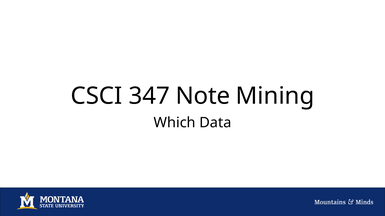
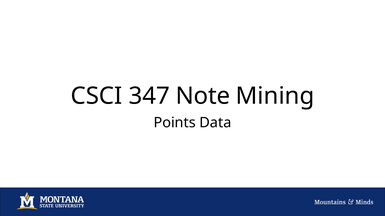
Which: Which -> Points (175, 123)
